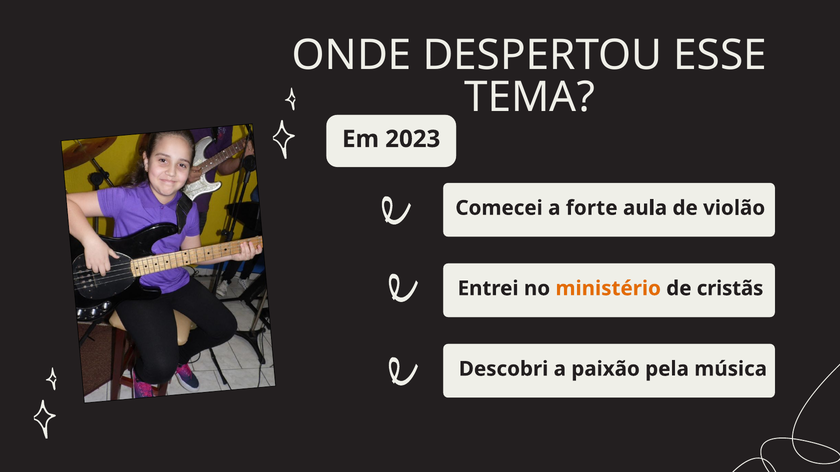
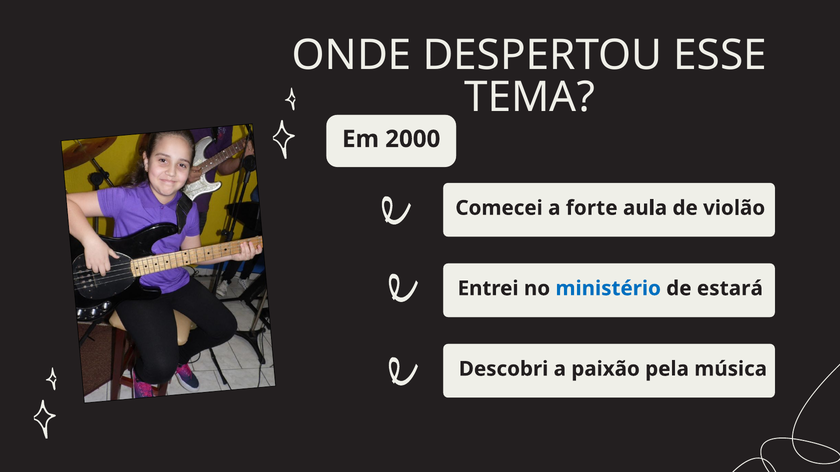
2023: 2023 -> 2000 (413, 139)
ministério colour: orange -> blue (608, 289)
cristãs: cristãs -> estará (730, 289)
